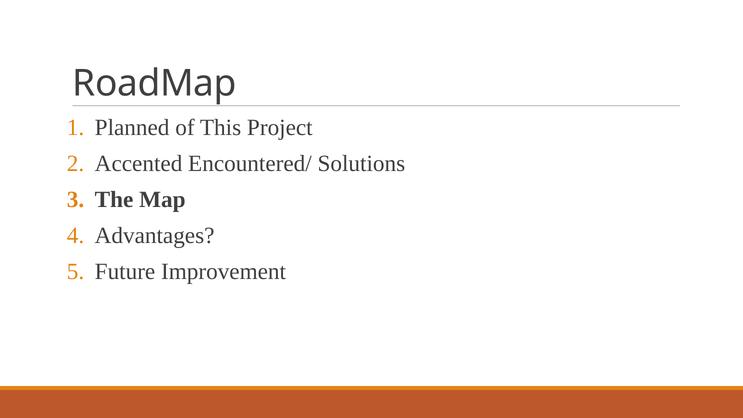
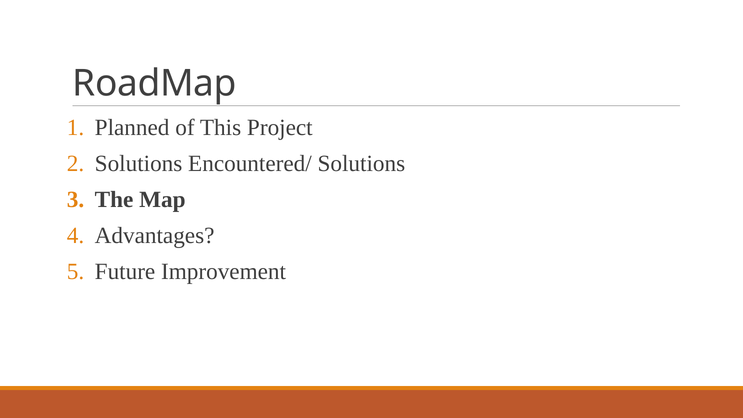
Accented: Accented -> Solutions (139, 164)
